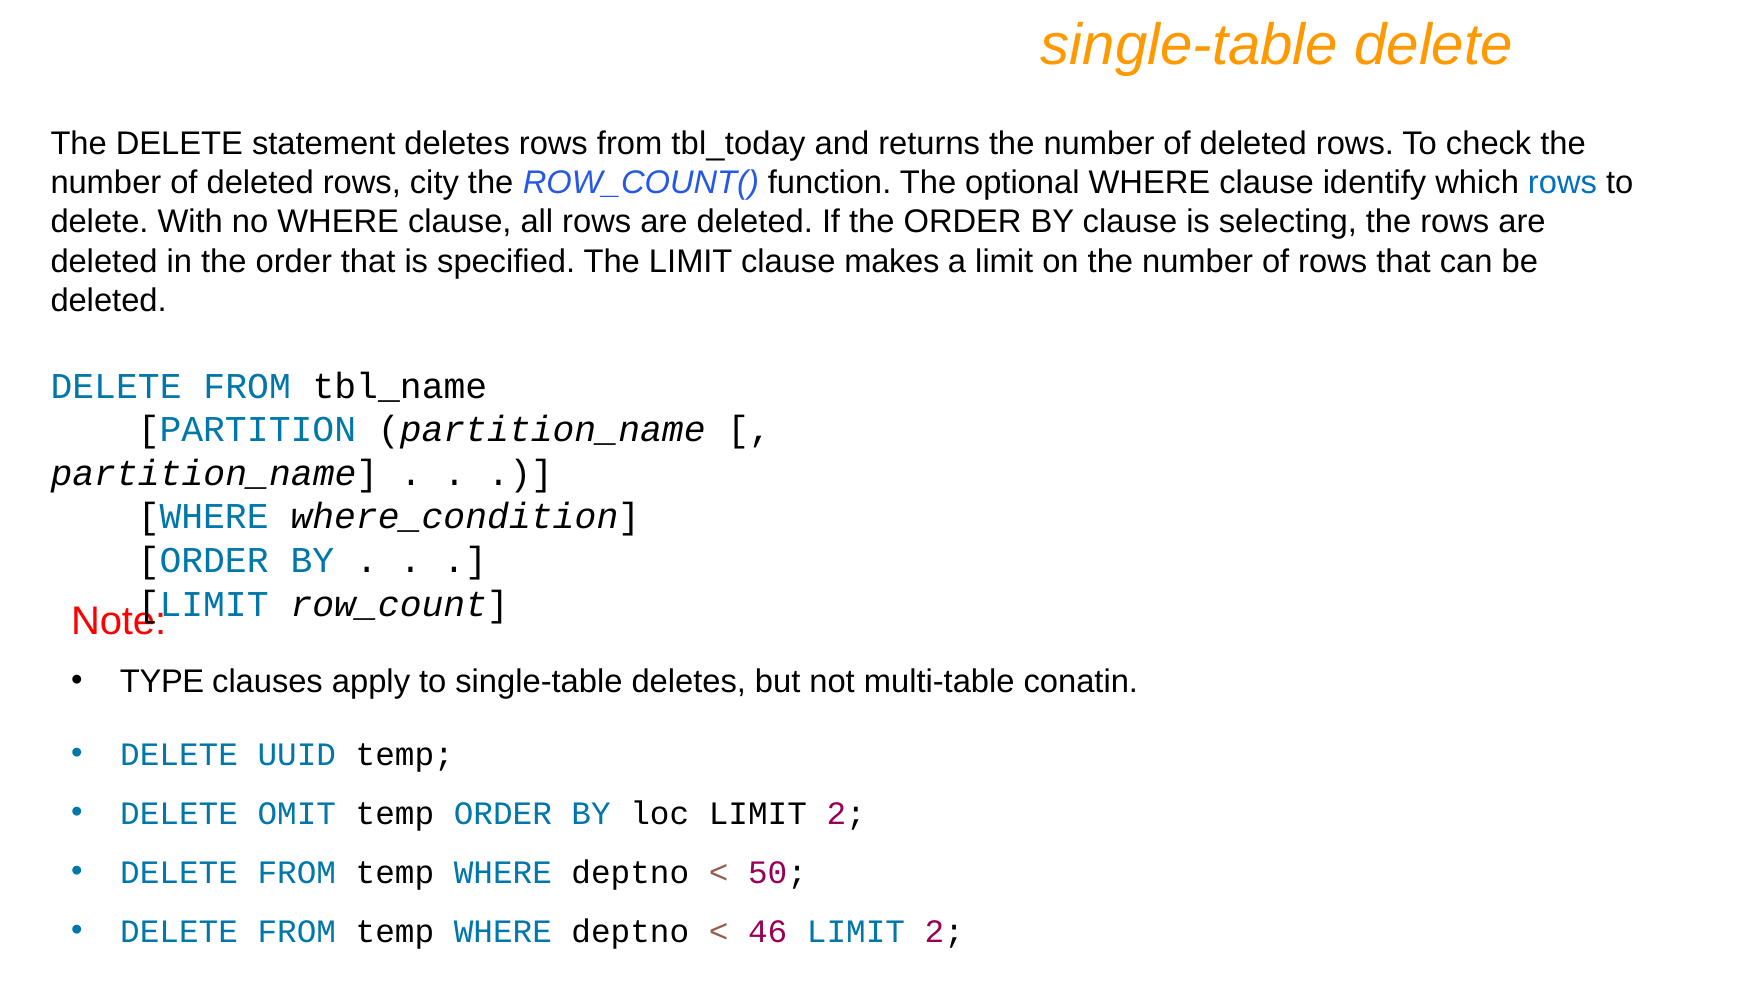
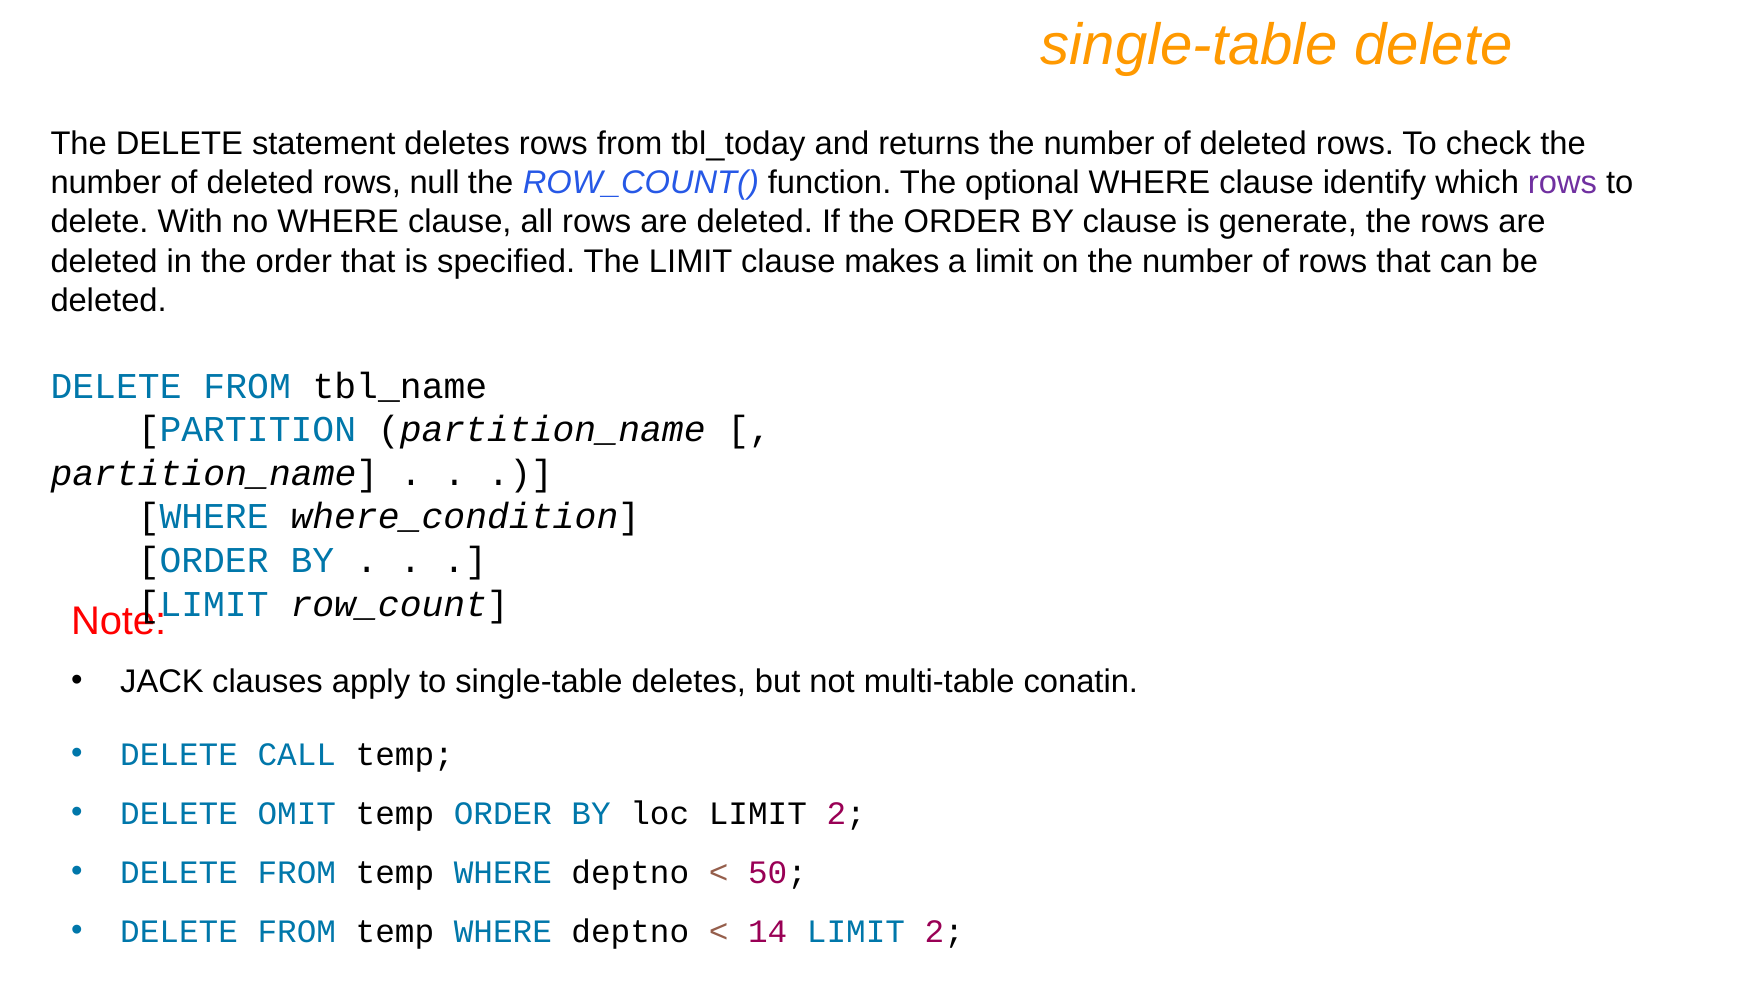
city: city -> null (435, 183)
rows colour: blue -> purple (1562, 183)
selecting: selecting -> generate (1288, 222)
TYPE: TYPE -> JACK (162, 682)
UUID: UUID -> CALL (297, 755)
46: 46 -> 14 (768, 931)
